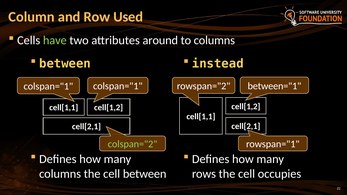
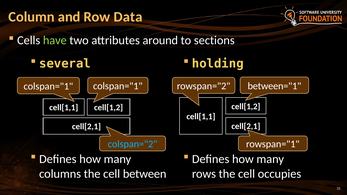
Used: Used -> Data (128, 17)
to columns: columns -> sections (214, 40)
between: between -> several (65, 64)
instead: instead -> holding (218, 64)
colspan="2 colour: light green -> light blue (133, 144)
